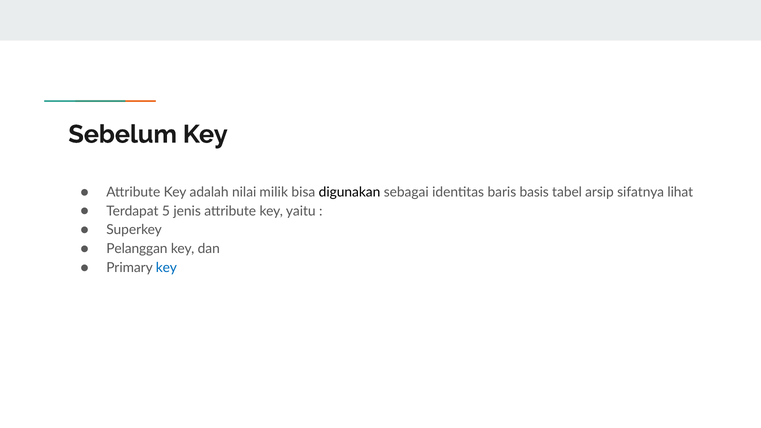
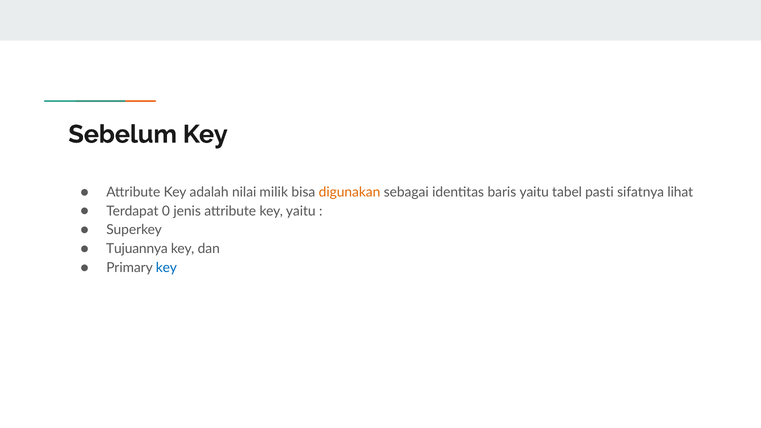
digunakan colour: black -> orange (350, 192)
baris basis: basis -> yaitu (534, 192)
arsip: arsip -> pasti (599, 192)
5: 5 -> 0 (166, 211)
Pelanggan: Pelanggan -> Tujuannya (137, 249)
